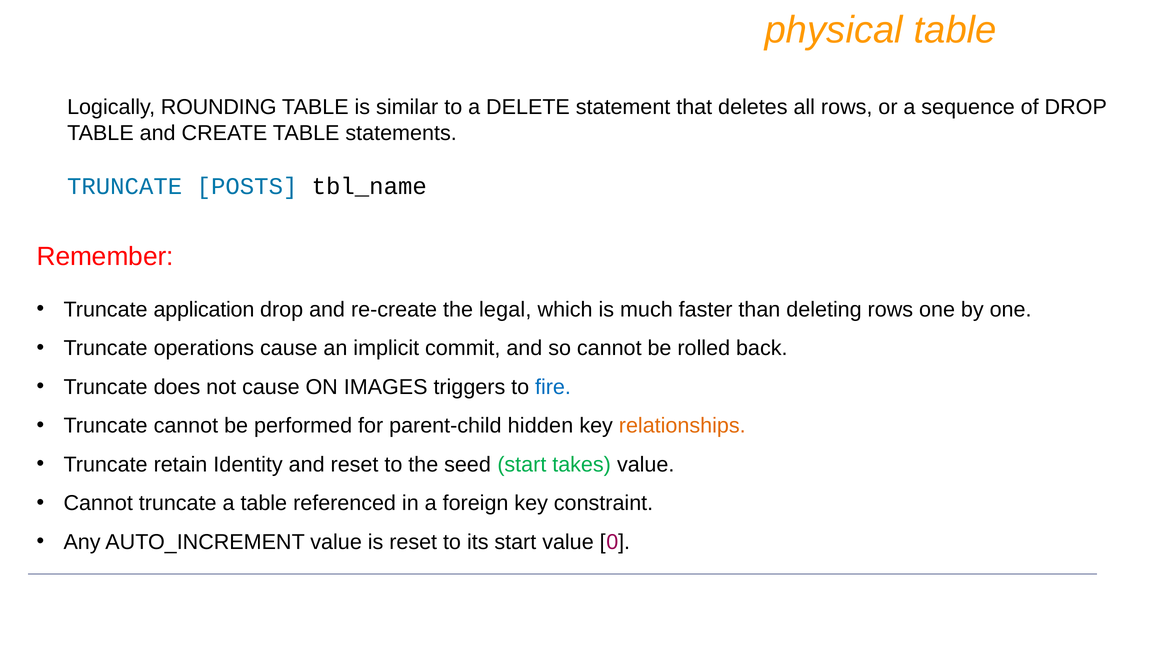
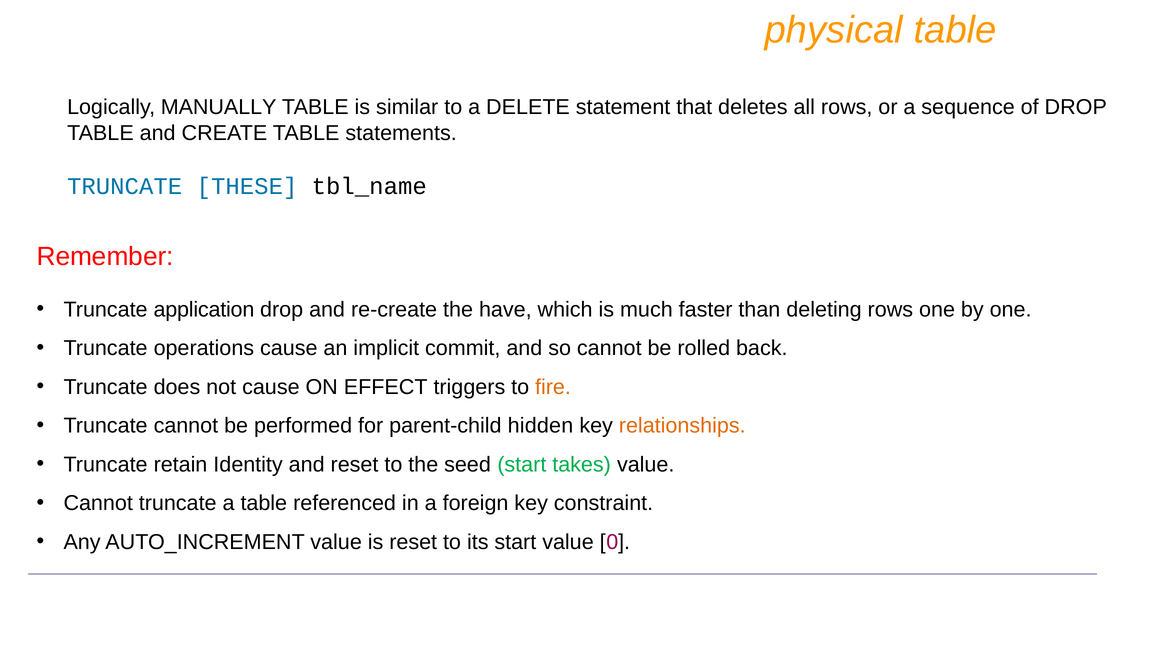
ROUNDING: ROUNDING -> MANUALLY (219, 107)
POSTS: POSTS -> THESE (247, 186)
legal: legal -> have (505, 310)
IMAGES: IMAGES -> EFFECT (386, 387)
fire colour: blue -> orange (553, 387)
